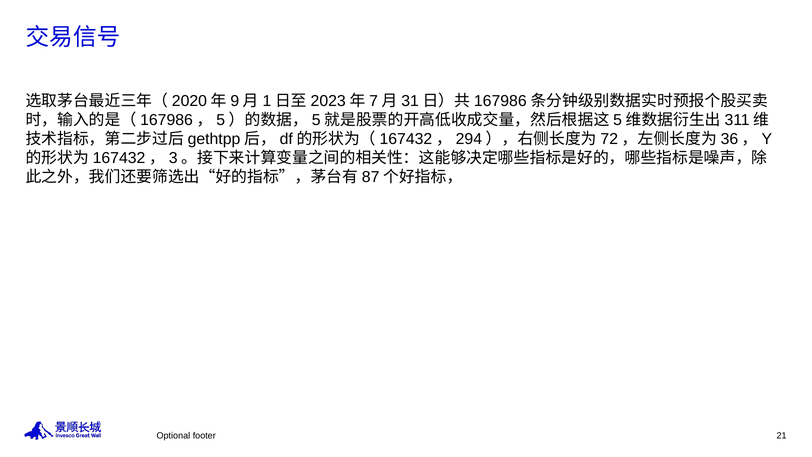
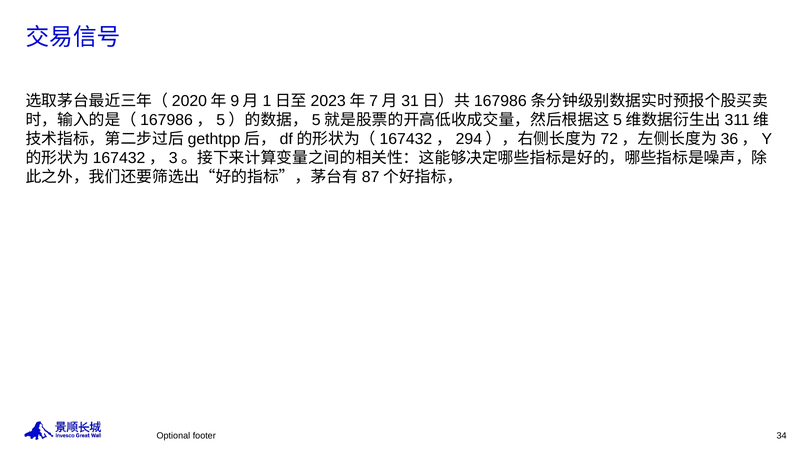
21: 21 -> 34 (782, 435)
